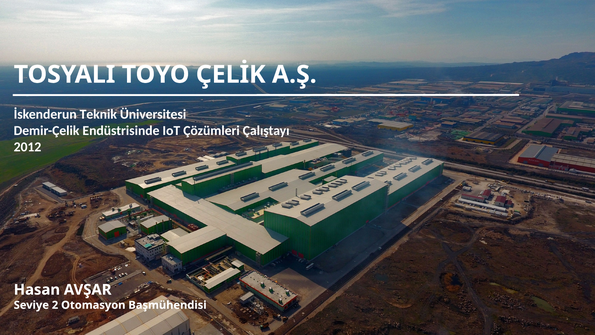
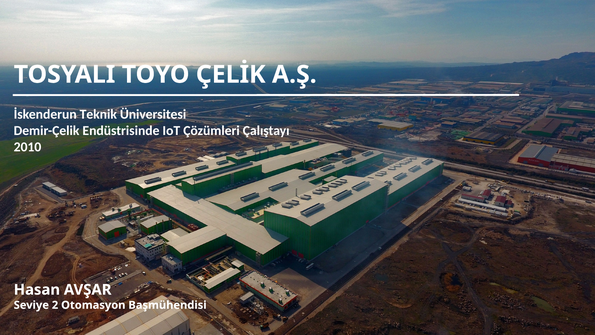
2012: 2012 -> 2010 (27, 147)
